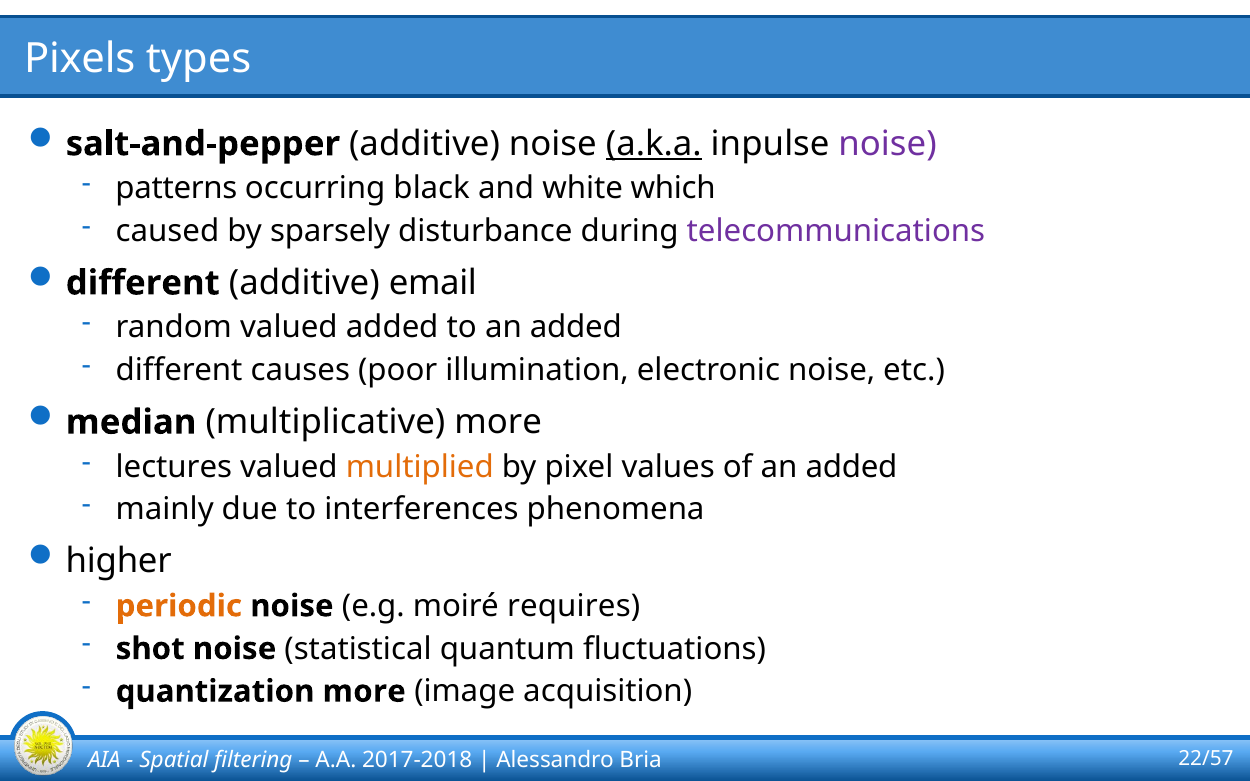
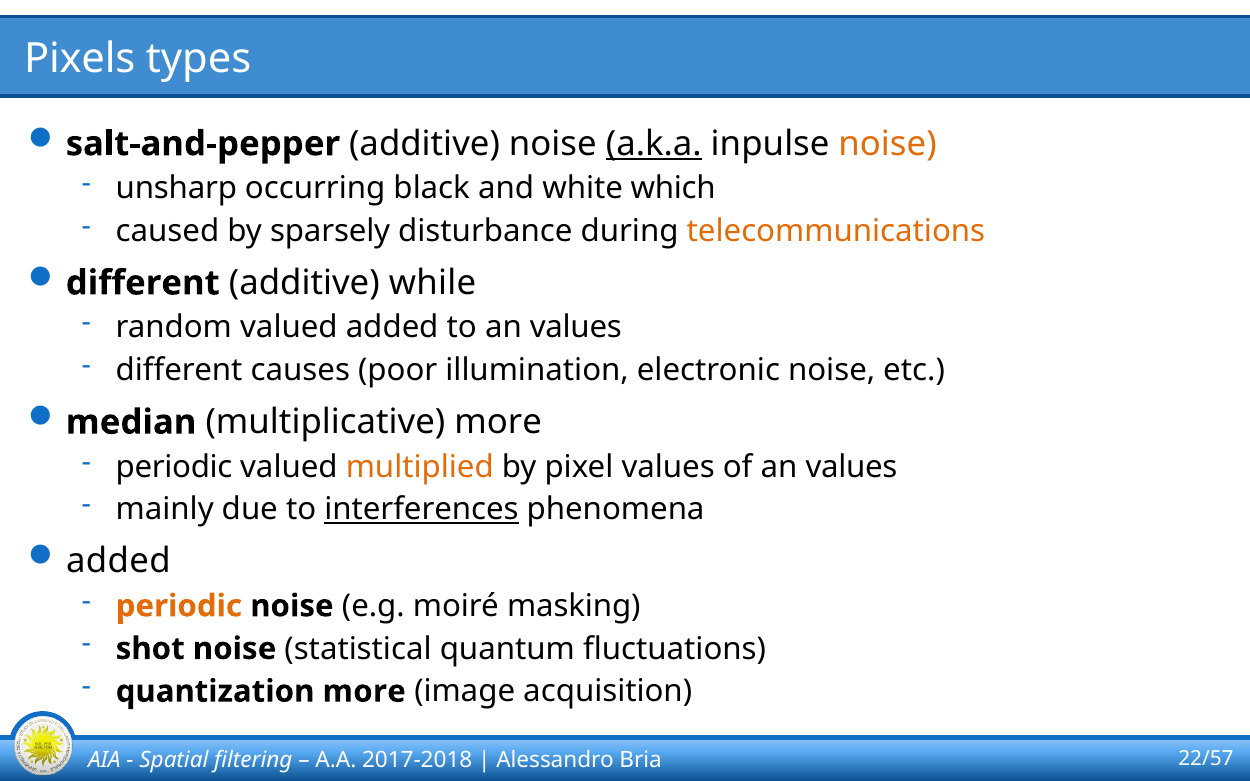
noise colour: purple -> orange (888, 144)
patterns: patterns -> unsharp (176, 188)
telecommunications colour: purple -> orange (836, 231)
email: email -> while (433, 283)
to an added: added -> values (576, 328)
lectures: lectures -> periodic (174, 467)
of an added: added -> values (852, 467)
interferences underline: none -> present (422, 510)
higher: higher -> added (118, 562)
requires: requires -> masking (574, 606)
